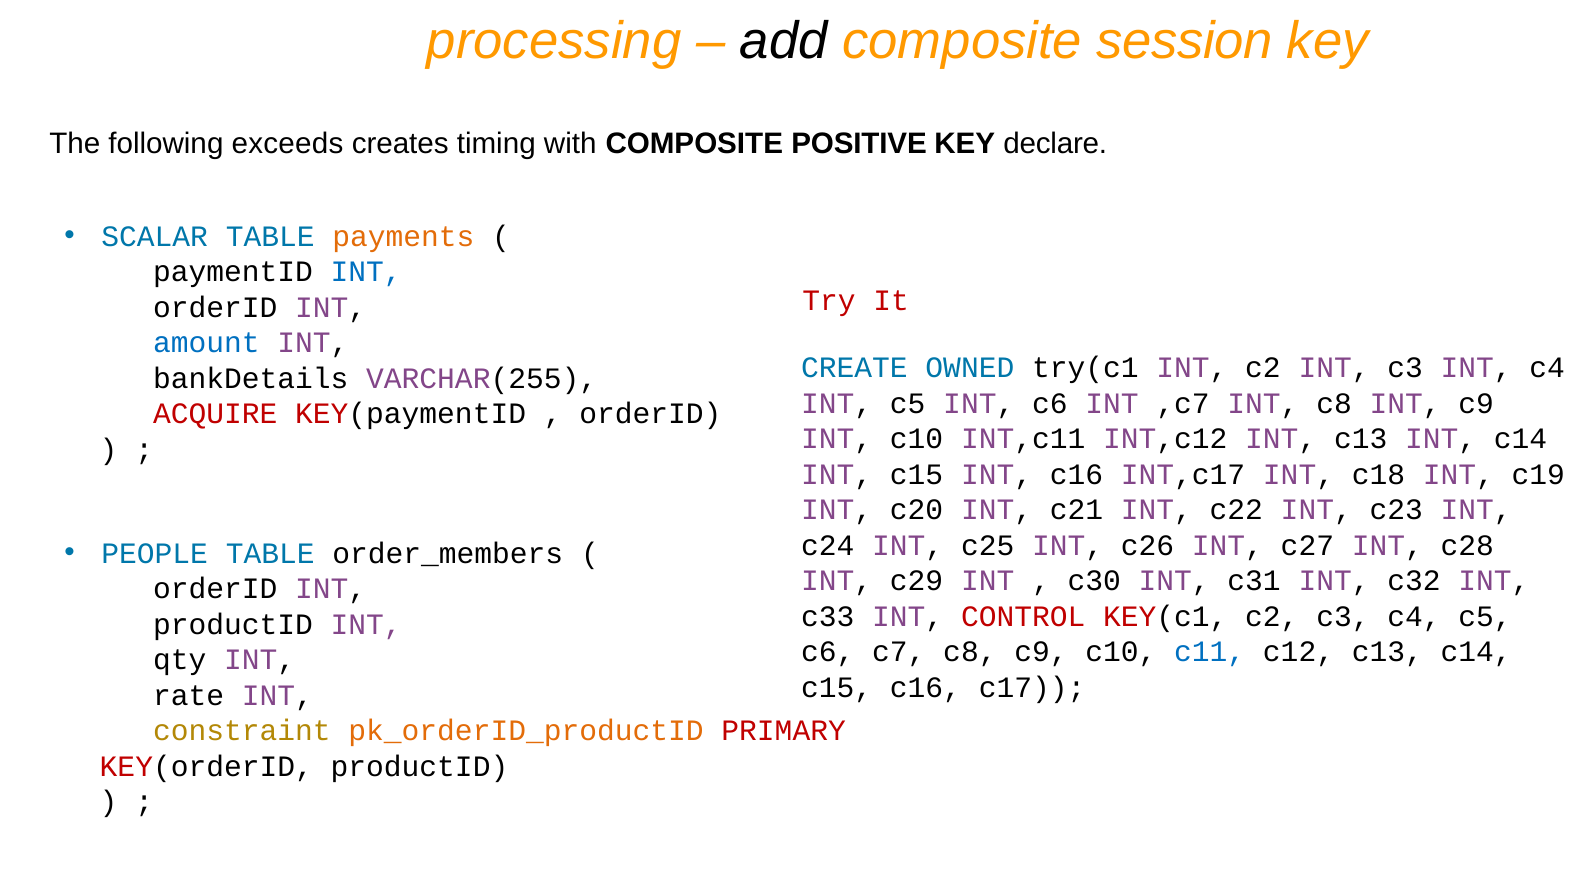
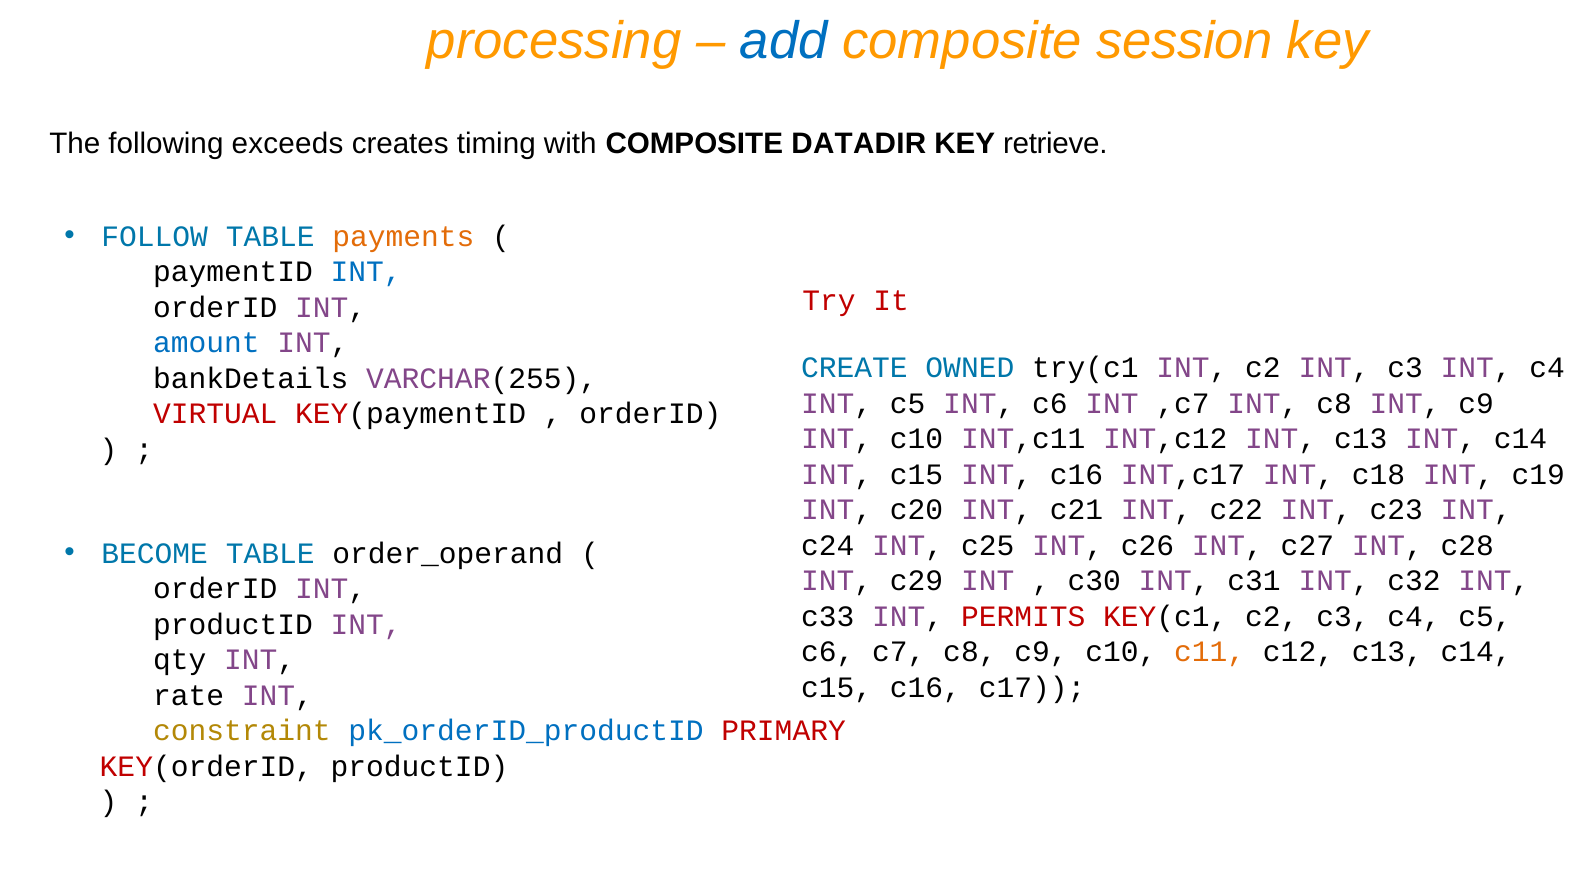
add colour: black -> blue (784, 41)
POSITIVE: POSITIVE -> DATADIR (859, 143)
declare: declare -> retrieve (1055, 143)
SCALAR: SCALAR -> FOLLOW (155, 237)
ACQUIRE: ACQUIRE -> VIRTUAL (215, 414)
PEOPLE: PEOPLE -> BECOME (155, 554)
order_members: order_members -> order_operand (448, 554)
CONTROL: CONTROL -> PERMITS (1023, 617)
c11 colour: blue -> orange (1210, 652)
pk_orderID_productID colour: orange -> blue (526, 731)
